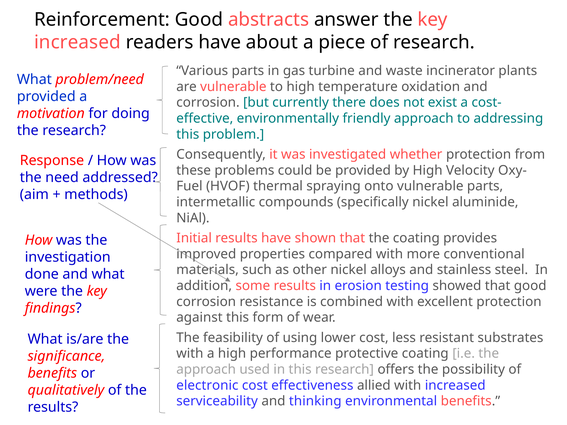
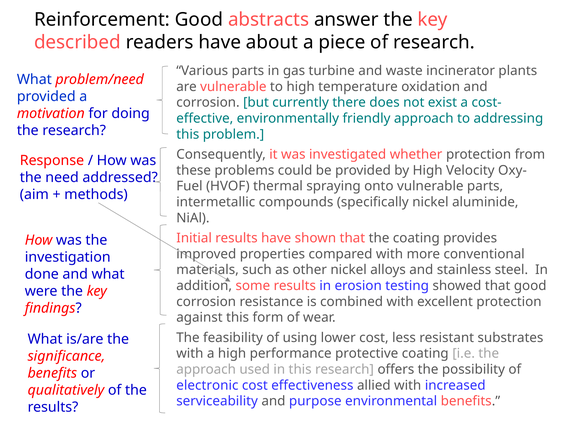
increased: increased -> described (77, 42)
thinking: thinking -> purpose (315, 401)
